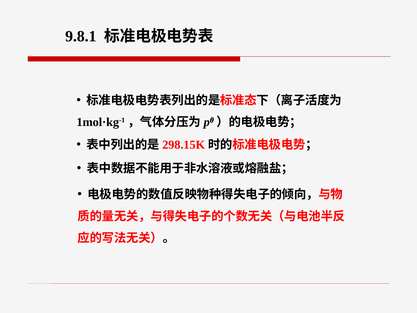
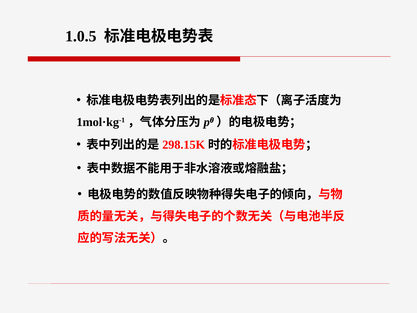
9.8.1: 9.8.1 -> 1.0.5 (81, 36)
